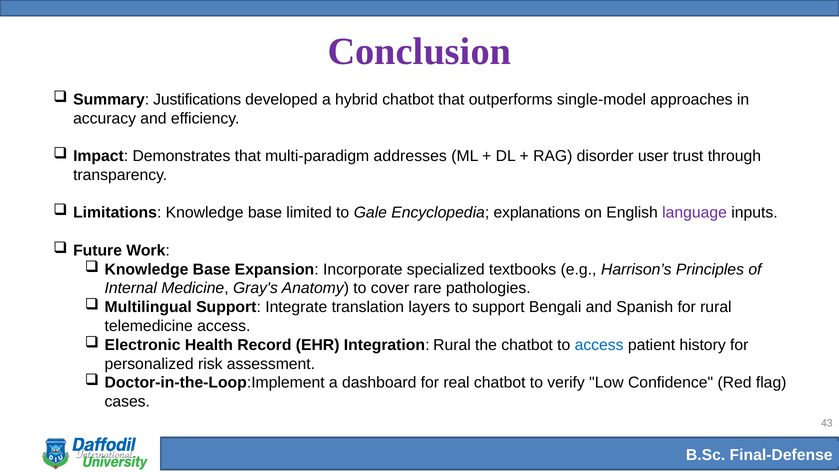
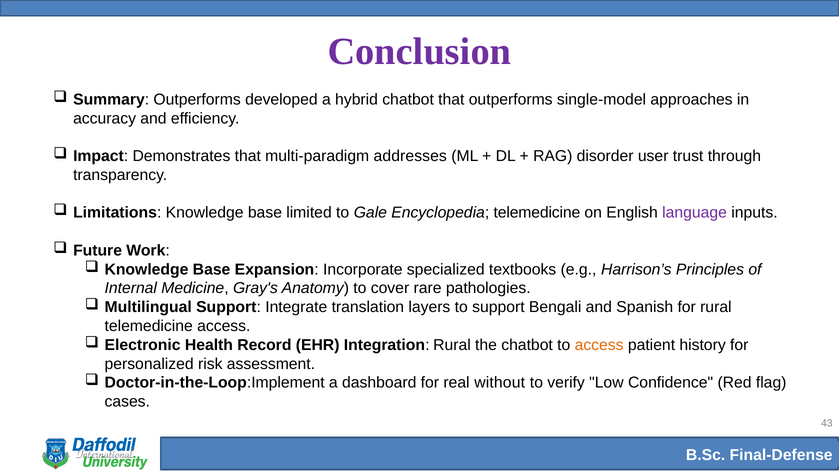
Summary Justifications: Justifications -> Outperforms (197, 99)
Encyclopedia explanations: explanations -> telemedicine (537, 213)
access colour: blue -> orange (599, 345)
real chatbot: chatbot -> without (500, 383)
